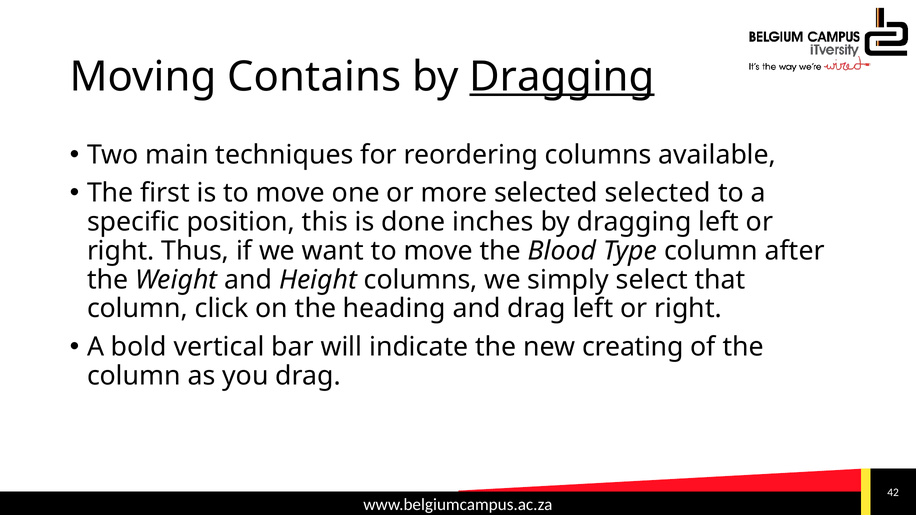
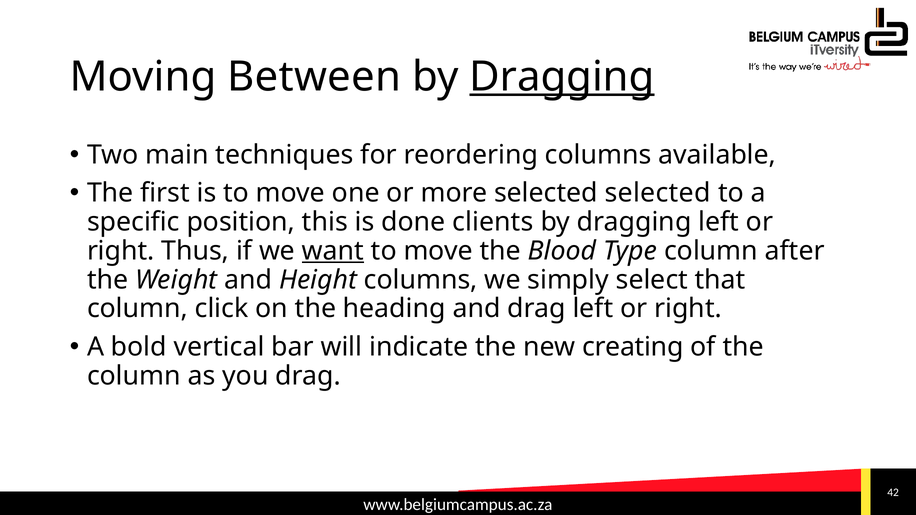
Contains: Contains -> Between (314, 77)
inches: inches -> clients (493, 222)
want underline: none -> present (333, 251)
